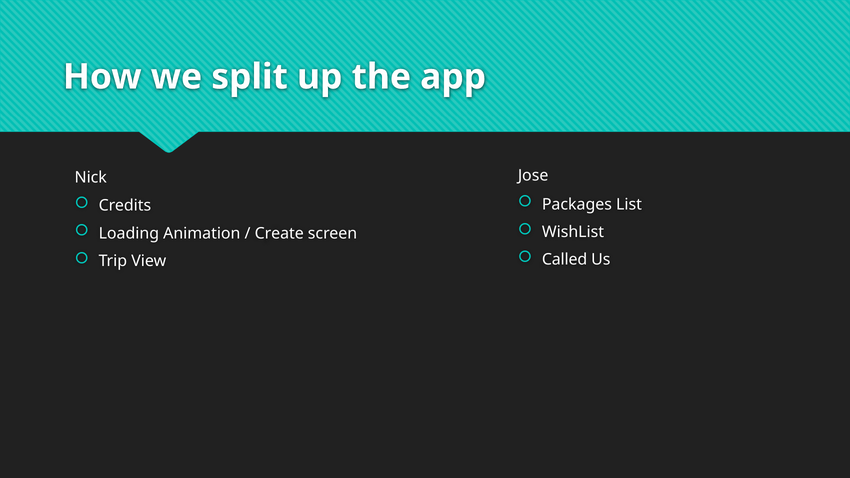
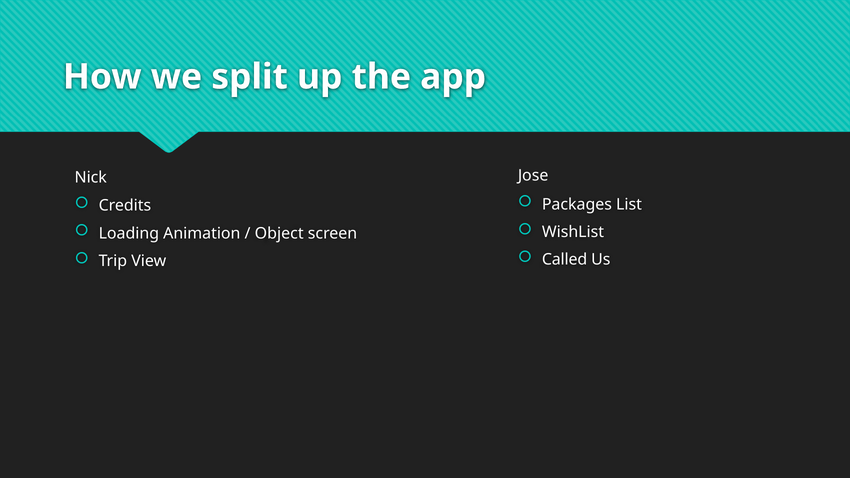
Create: Create -> Object (279, 233)
